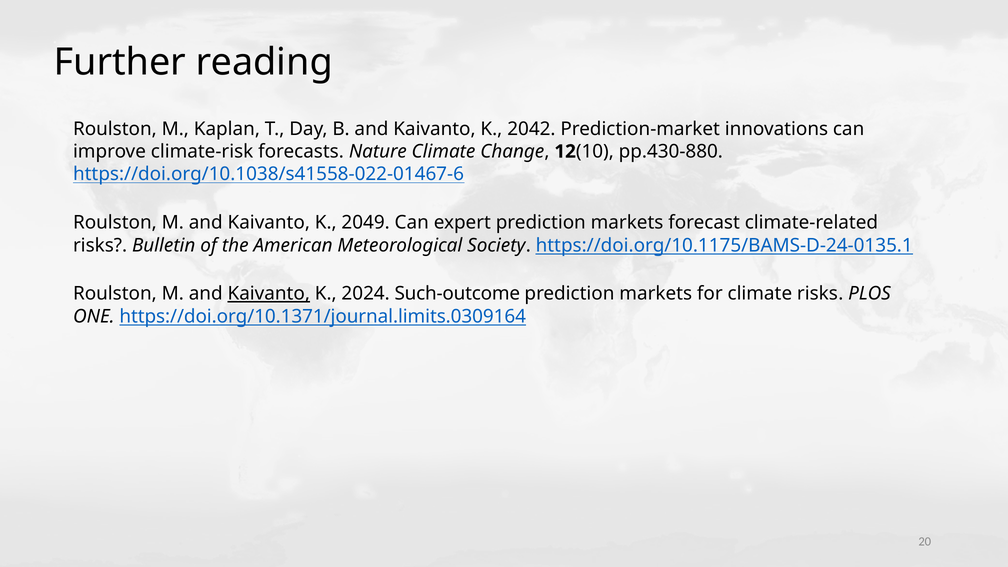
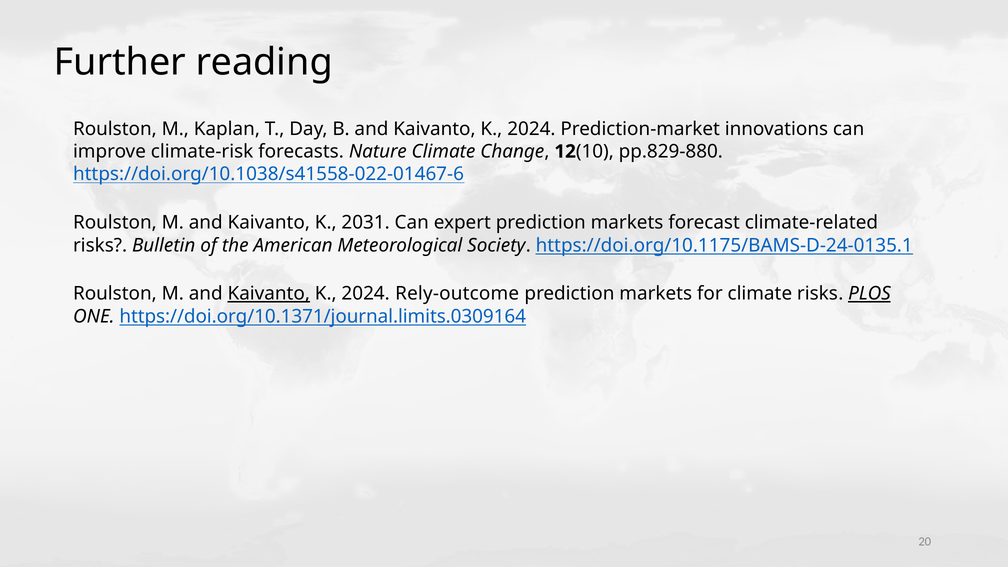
2042: 2042 -> 2024 (531, 129)
pp.430-880: pp.430-880 -> pp.829-880 (671, 152)
2049: 2049 -> 2031 (366, 223)
Such-outcome: Such-outcome -> Rely-outcome (457, 294)
PLOS underline: none -> present (869, 294)
